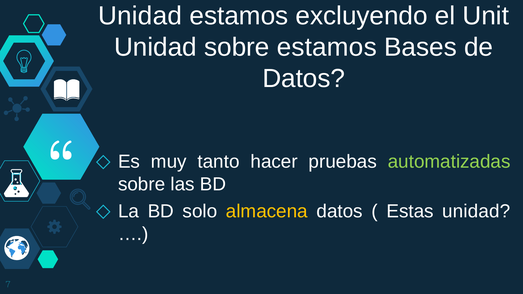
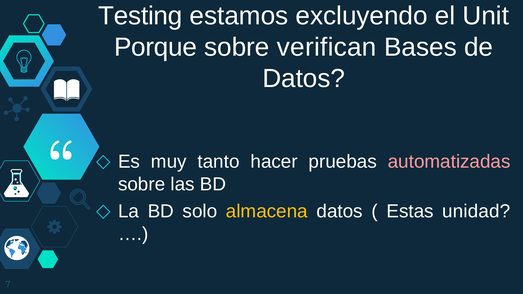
Unidad: Unidad -> Testing (140, 16)
Unidad: Unidad -> Porque (156, 47)
sobre estamos: estamos -> verifican (327, 47)
automatizadas colour: light green -> pink (449, 162)
